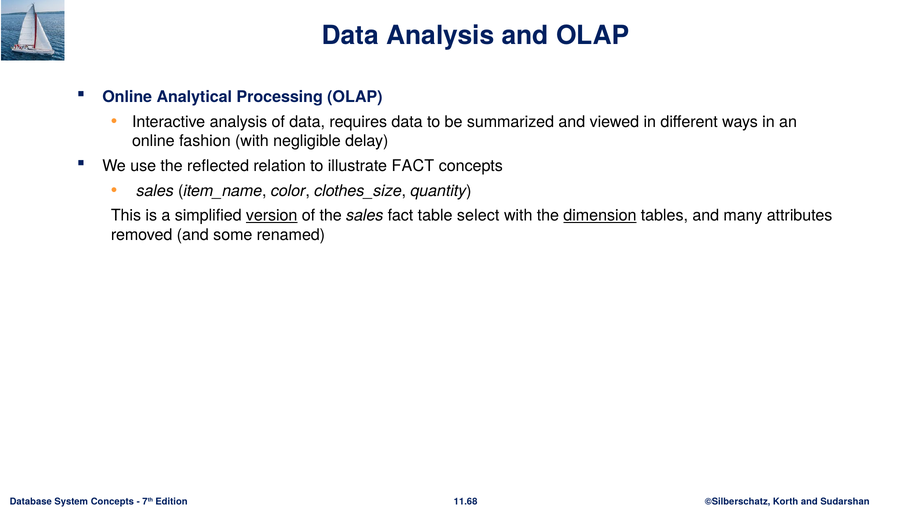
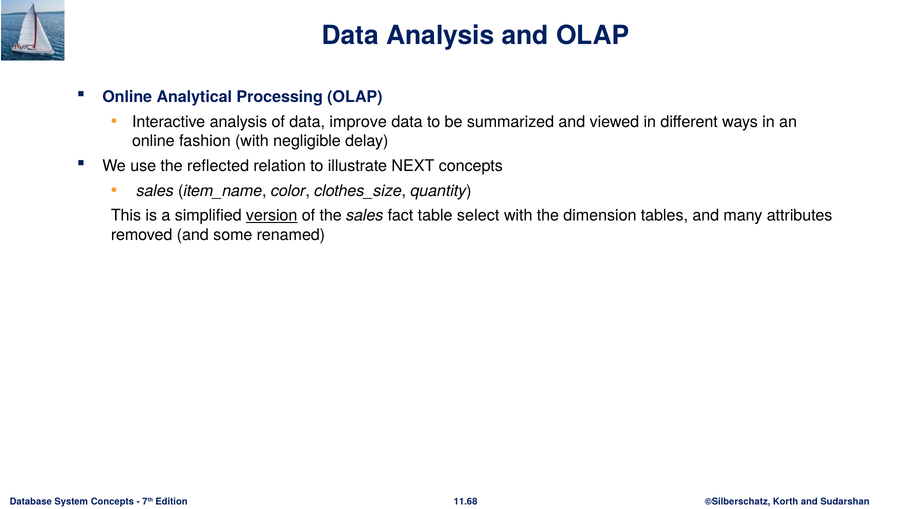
requires: requires -> improve (358, 122)
illustrate FACT: FACT -> NEXT (413, 166)
dimension underline: present -> none (600, 216)
